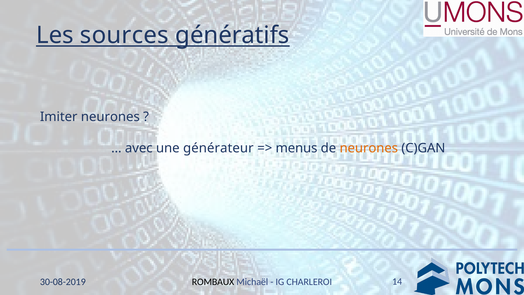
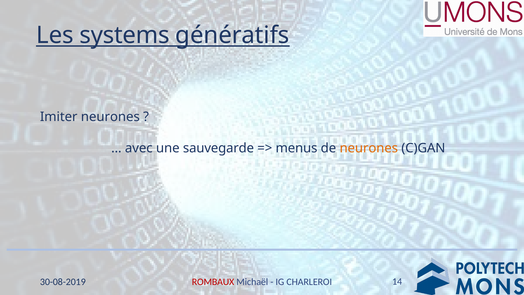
sources: sources -> systems (125, 35)
générateur: générateur -> sauvegarde (218, 148)
ROMBAUX colour: black -> red (213, 282)
